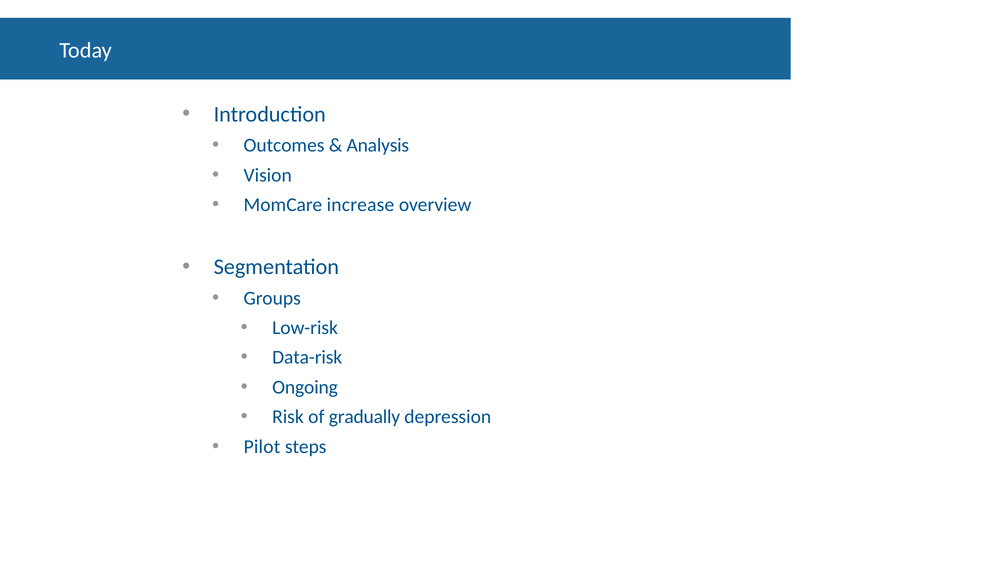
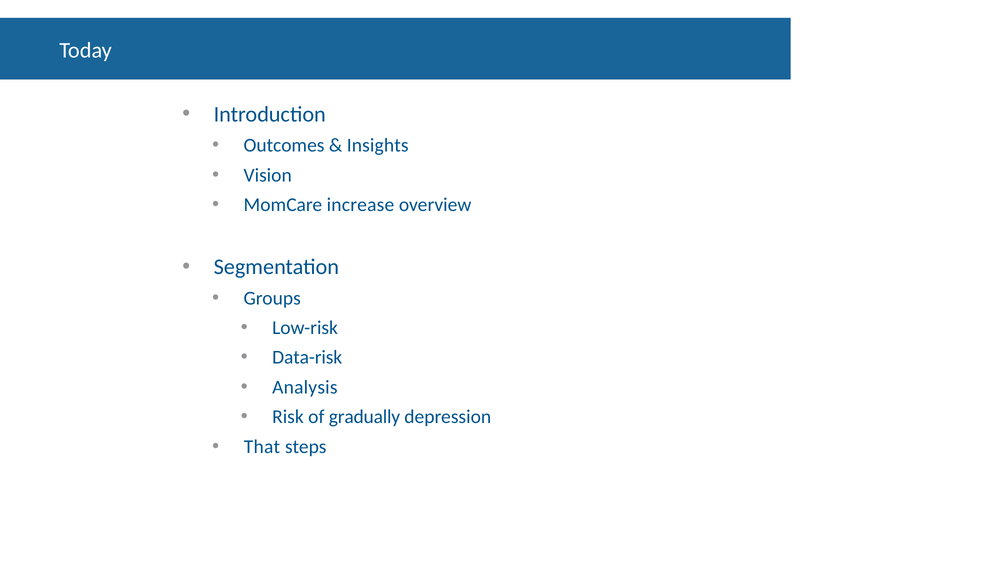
Analysis: Analysis -> Insights (378, 145)
Ongoing: Ongoing -> Analysis (305, 387)
Pilot: Pilot -> That (262, 446)
